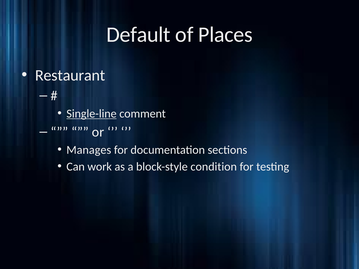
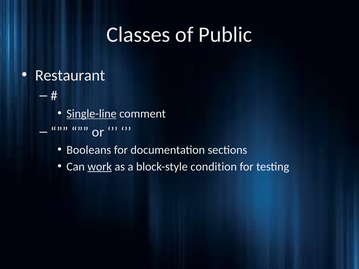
Default: Default -> Classes (138, 35)
Places: Places -> Public (225, 35)
Manages: Manages -> Booleans (89, 150)
work underline: none -> present (100, 167)
